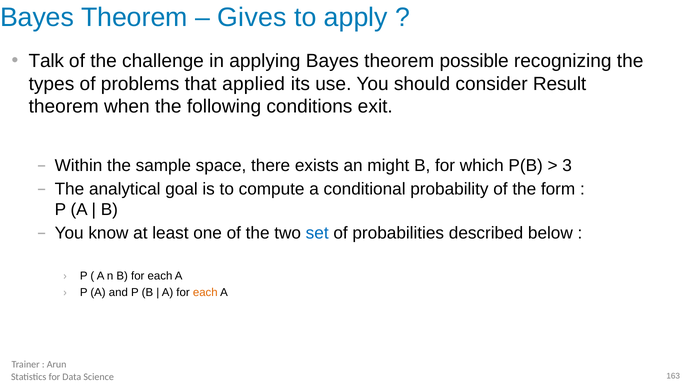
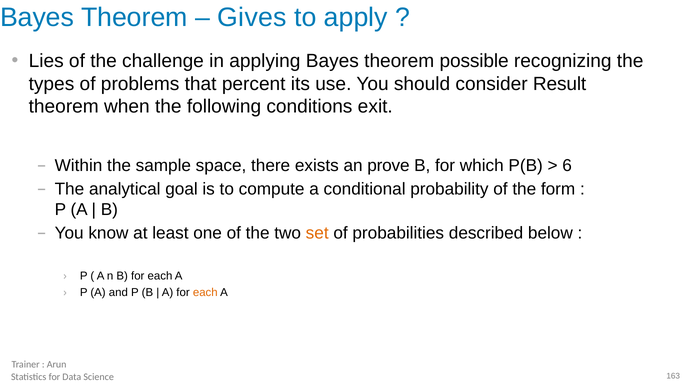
Talk: Talk -> Lies (46, 61)
applied: applied -> percent (254, 84)
might: might -> prove (388, 166)
3: 3 -> 6 (567, 166)
set colour: blue -> orange (317, 233)
